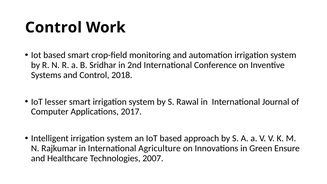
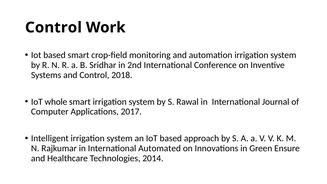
lesser: lesser -> whole (56, 102)
Agriculture: Agriculture -> Automated (160, 148)
2007: 2007 -> 2014 (153, 158)
